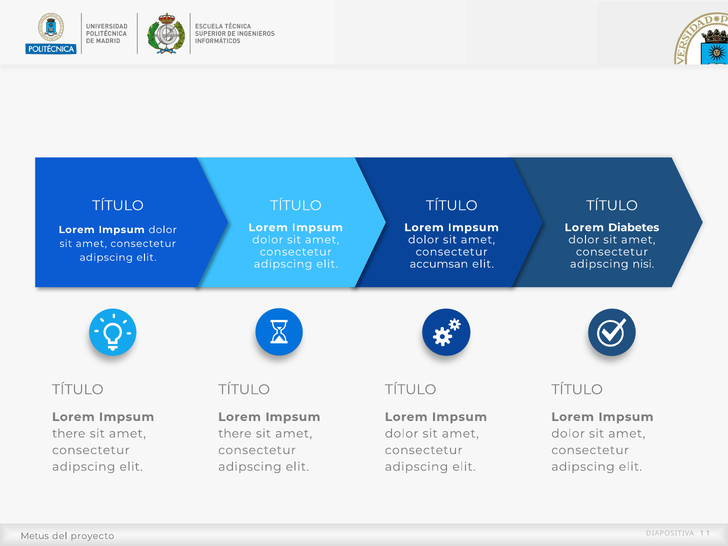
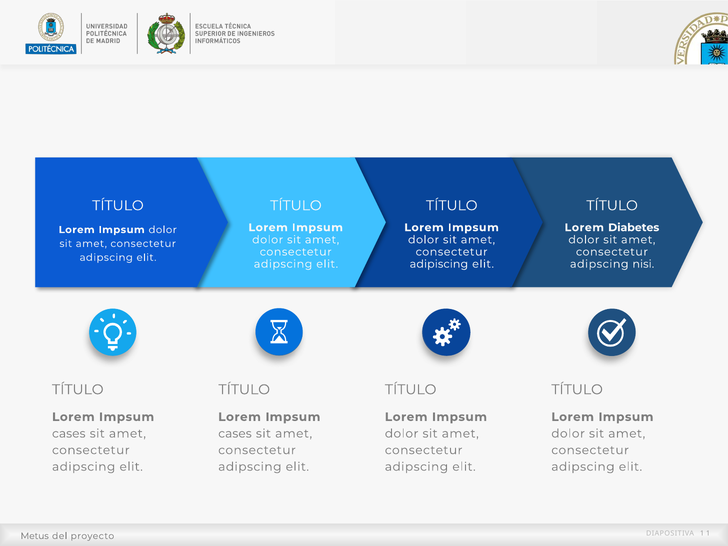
accumsan: accumsan -> adipiscing (439, 264)
there: there -> cases (69, 434)
there: there -> cases (235, 434)
